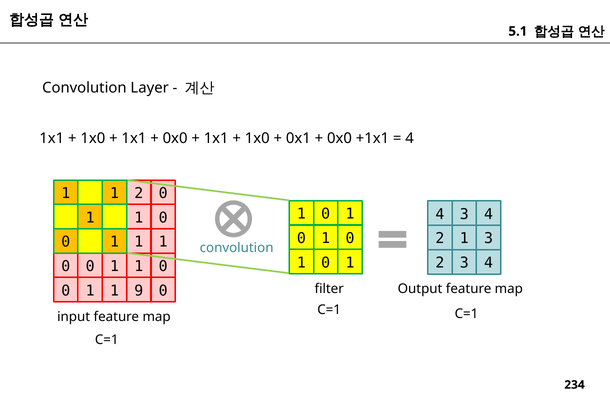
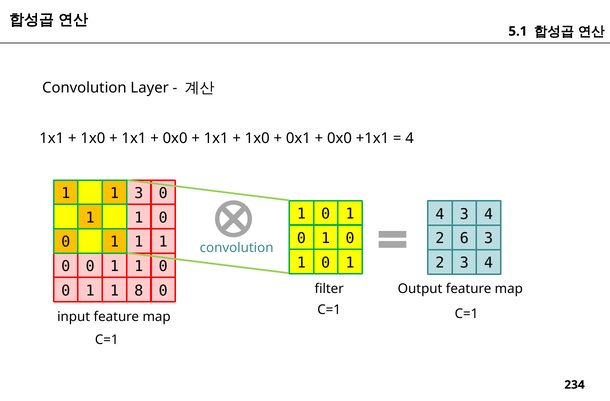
1 2: 2 -> 3 (139, 193)
2 1: 1 -> 6 (464, 238)
9: 9 -> 8 (139, 290)
